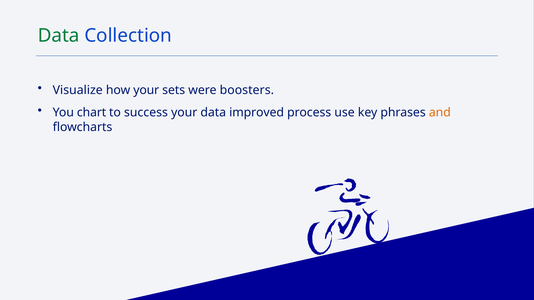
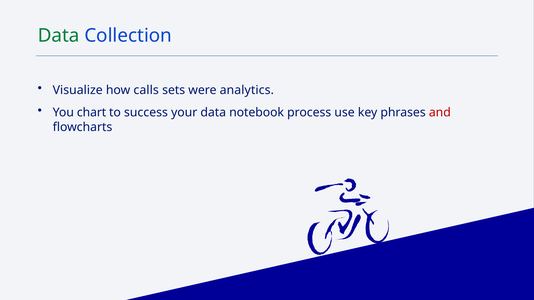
how your: your -> calls (146, 90)
boosters: boosters -> analytics (247, 90)
improved: improved -> notebook (257, 113)
and colour: orange -> red (440, 113)
